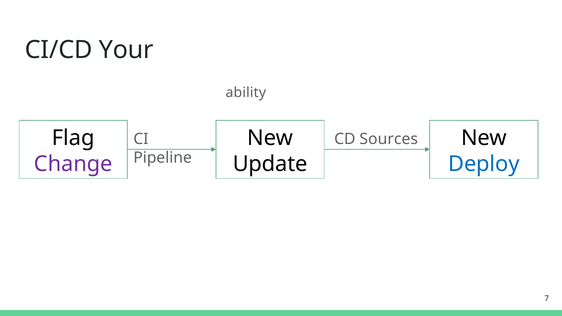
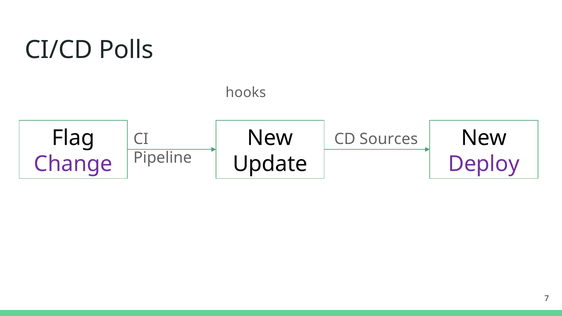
Your: Your -> Polls (126, 50)
ability: ability -> hooks (246, 93)
Deploy colour: blue -> purple (484, 164)
